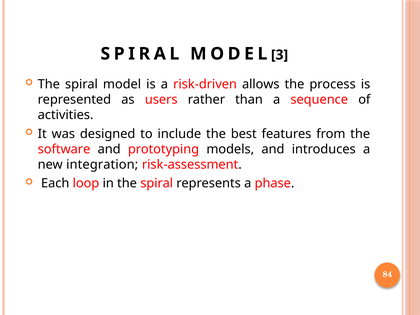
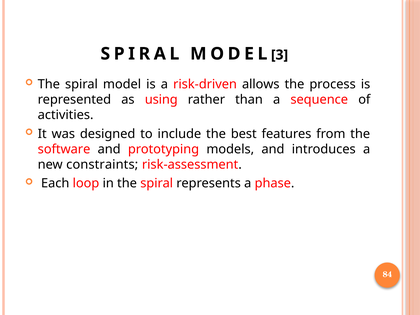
users: users -> using (161, 100)
integration: integration -> constraints (102, 165)
